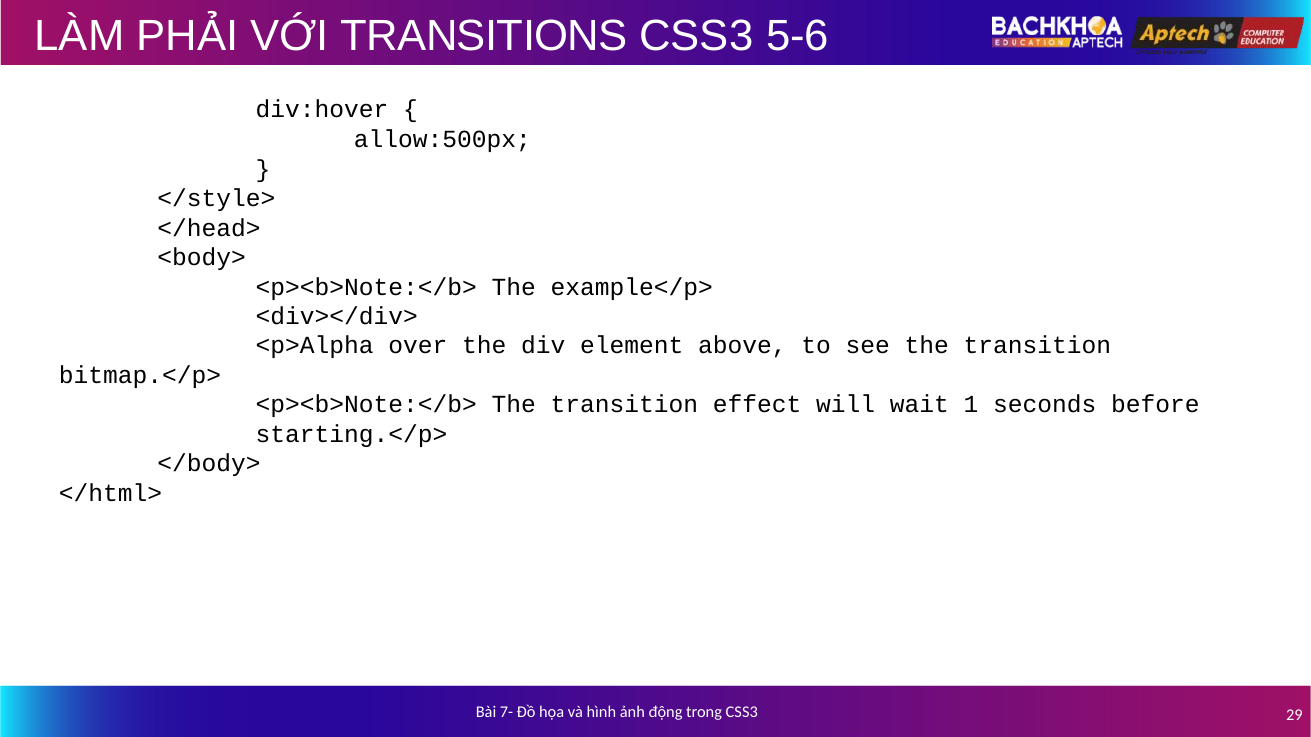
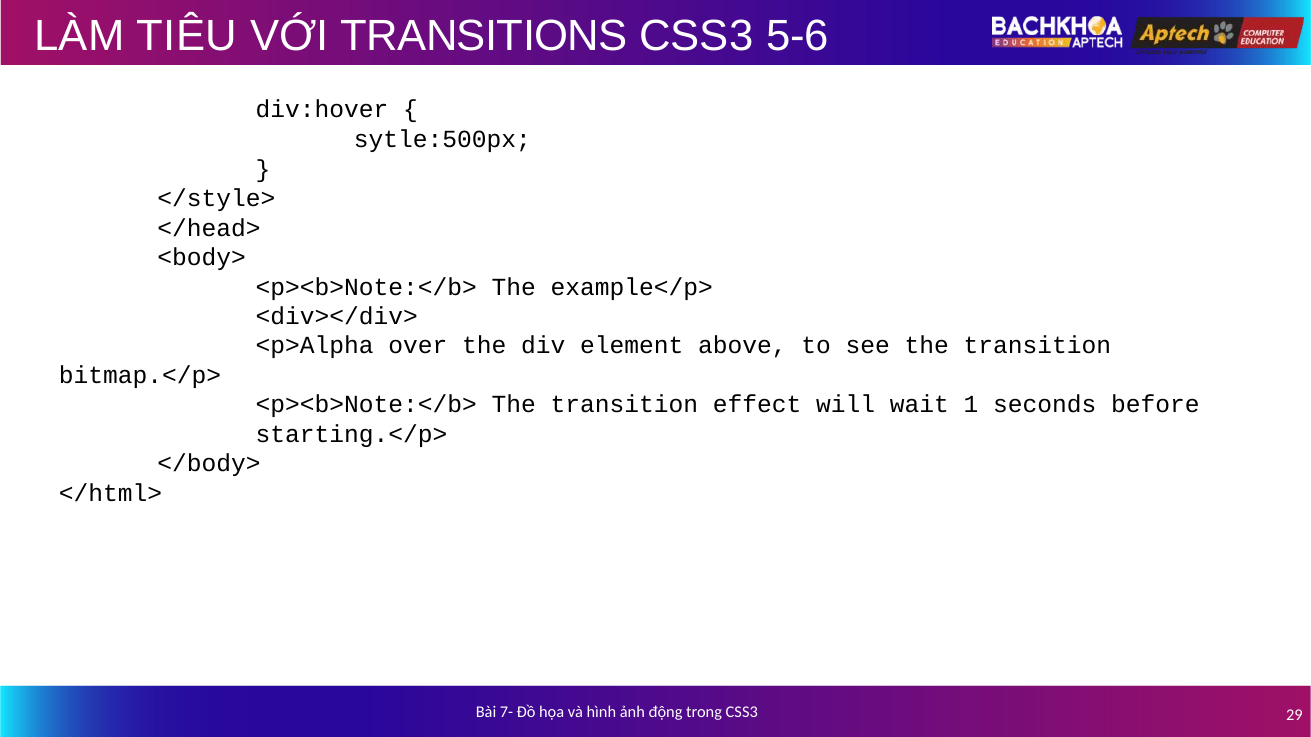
PHẢI: PHẢI -> TIÊU (187, 36)
allow:500px: allow:500px -> sytle:500px (442, 140)
